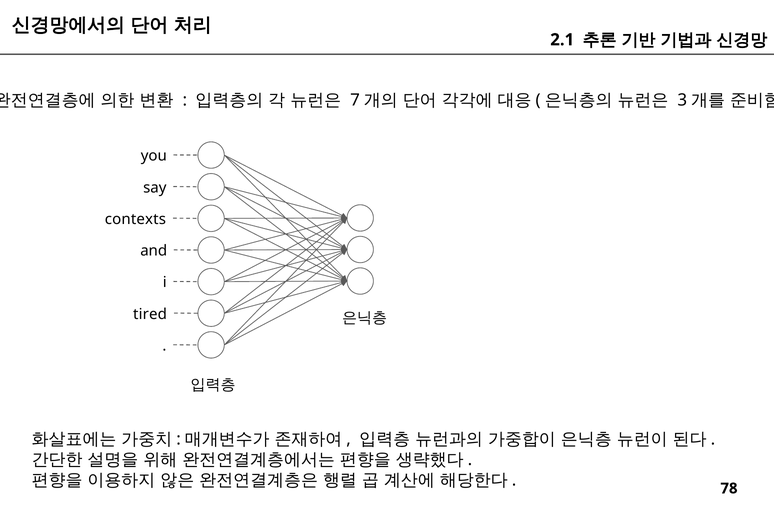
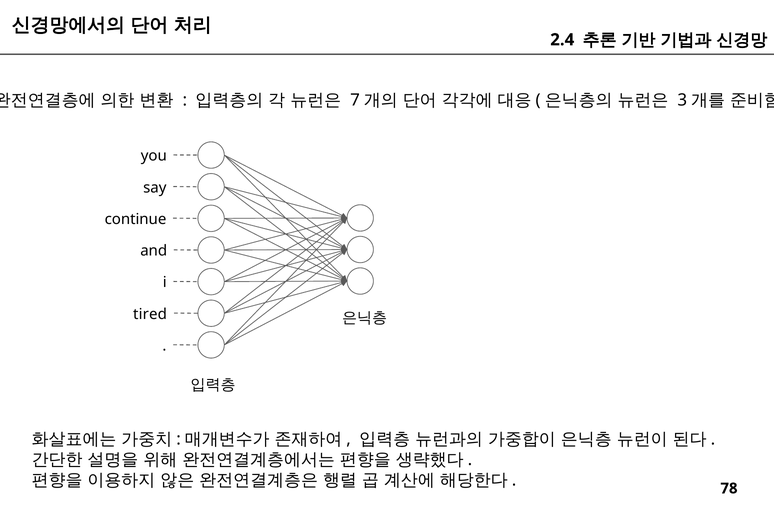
2.1: 2.1 -> 2.4 (562, 40)
contexts: contexts -> continue (136, 219)
